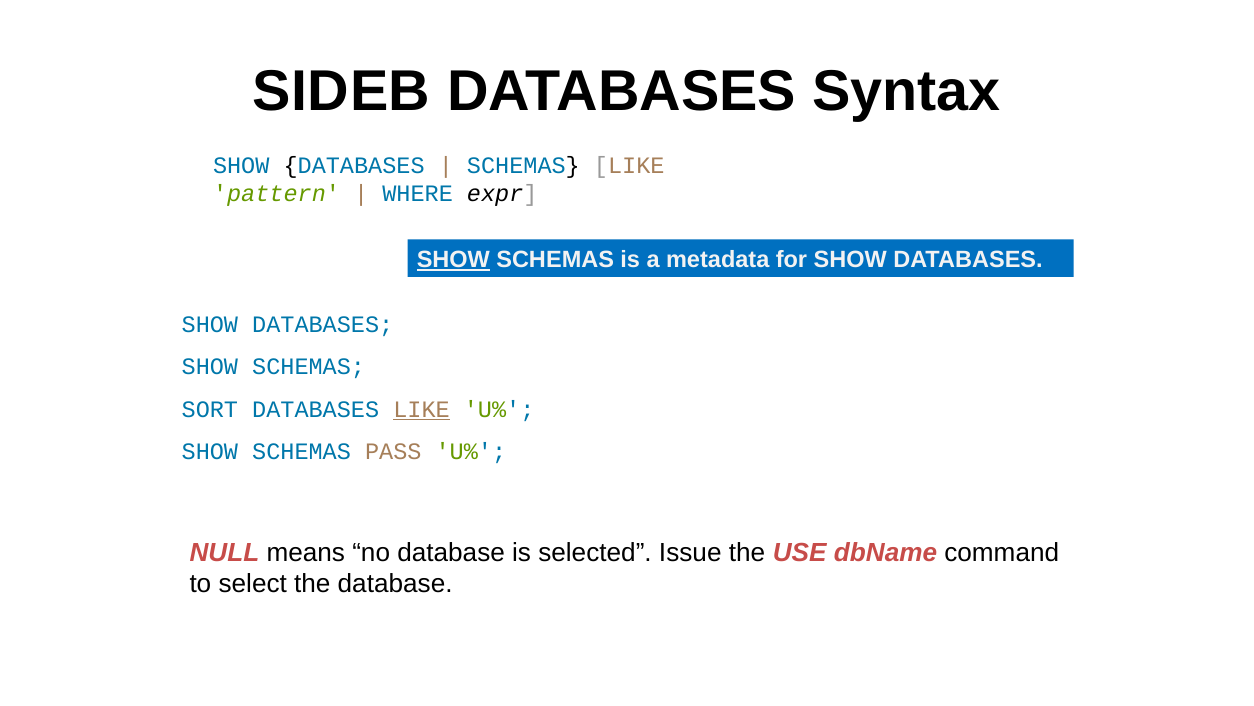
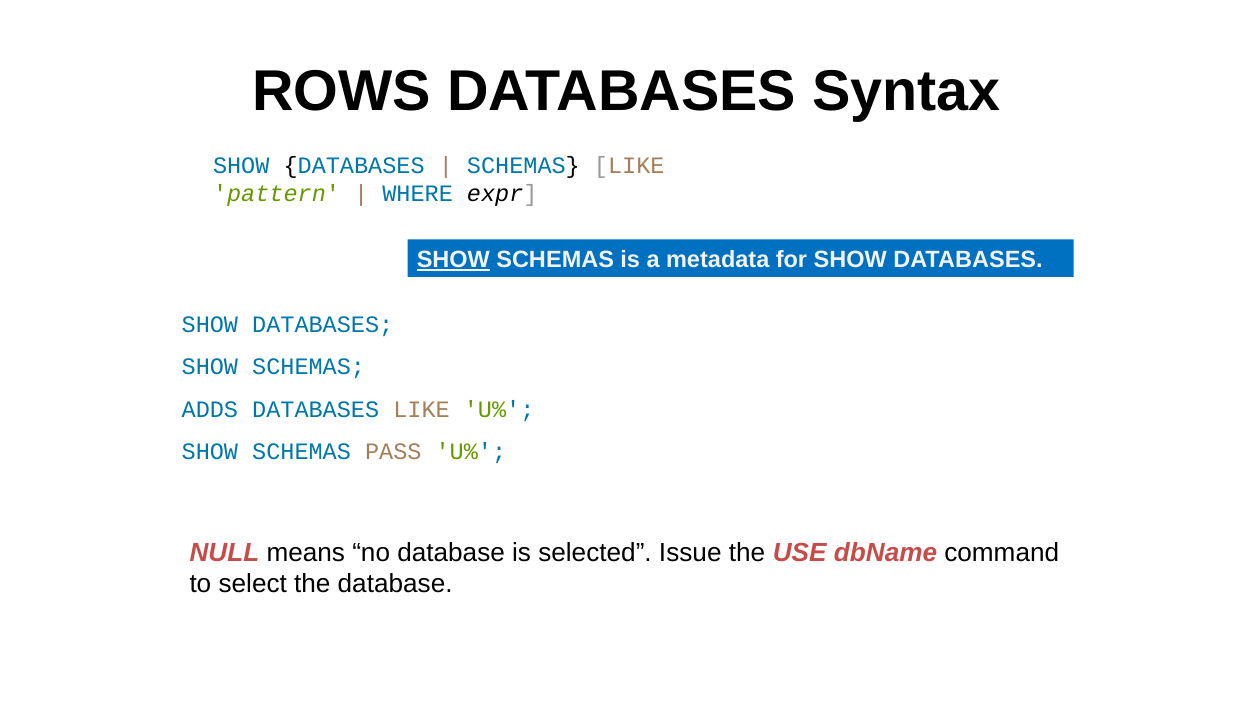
SIDEB: SIDEB -> ROWS (342, 91)
SORT: SORT -> ADDS (210, 409)
LIKE underline: present -> none (422, 409)
